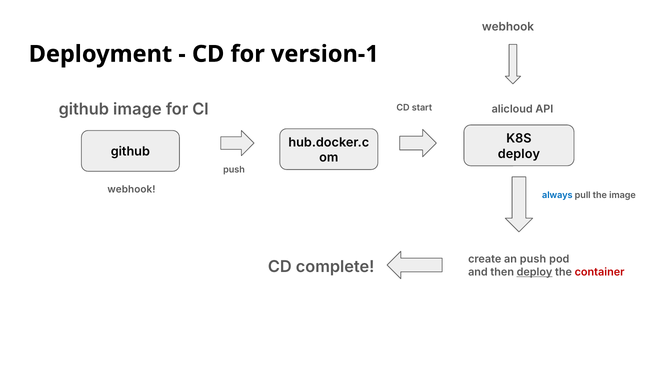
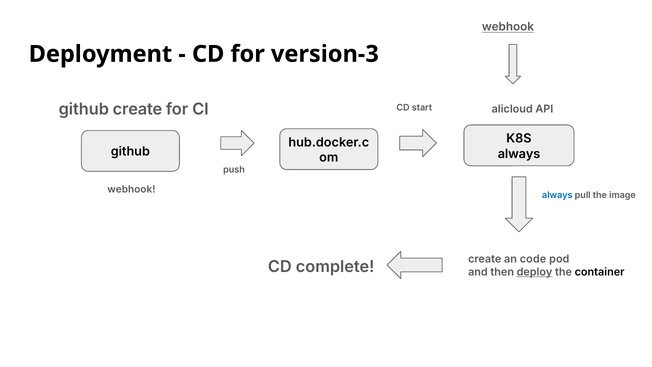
webhook underline: none -> present (508, 27)
version-1: version-1 -> version-3 (325, 54)
github image: image -> create (137, 109)
deploy: deploy -> always (519, 154)
an push: push -> code (533, 259)
container colour: red -> black (600, 272)
